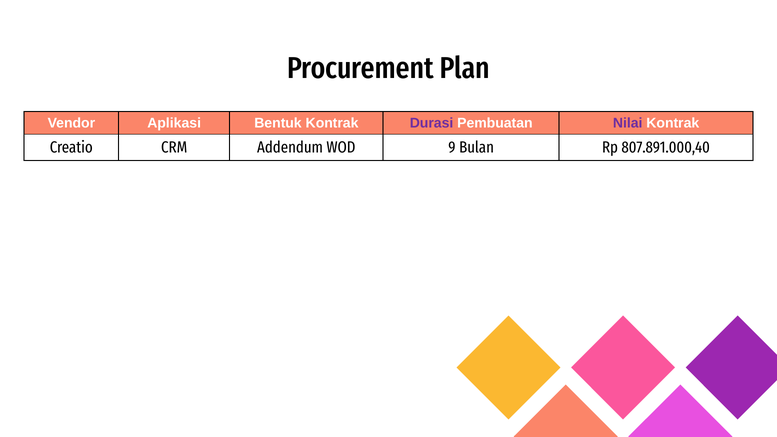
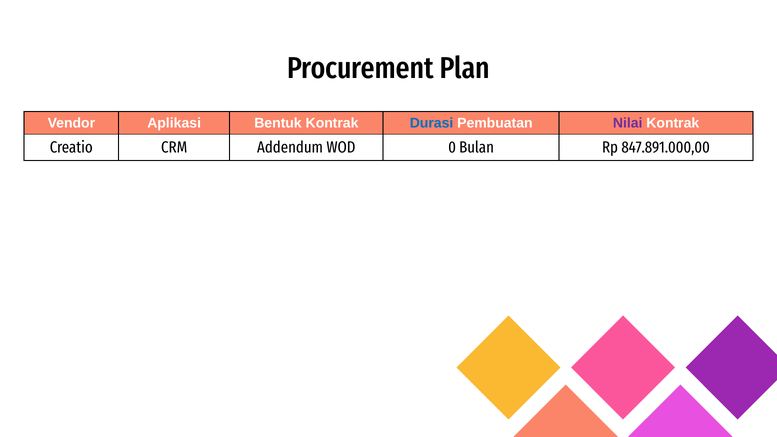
Durasi colour: purple -> blue (432, 123)
9: 9 -> 0 (452, 148)
807.891.000,40: 807.891.000,40 -> 847.891.000,00 (666, 148)
